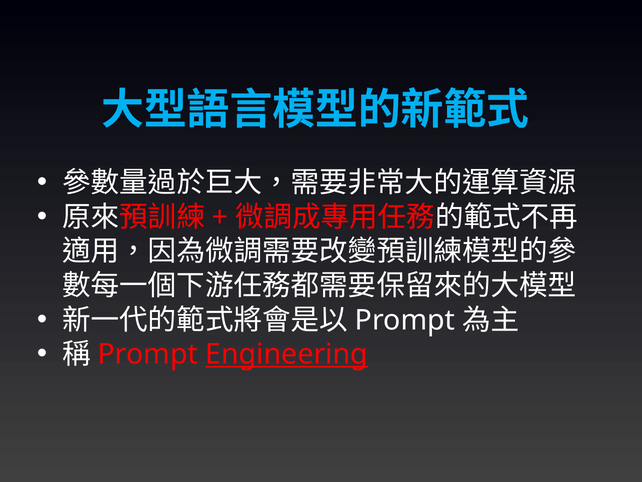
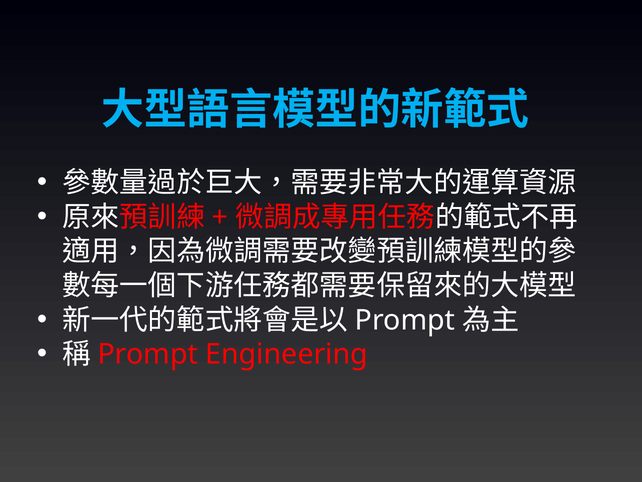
Engineering underline: present -> none (287, 354)
